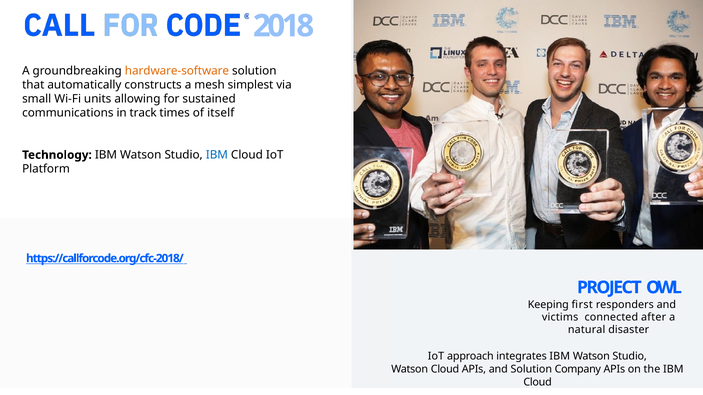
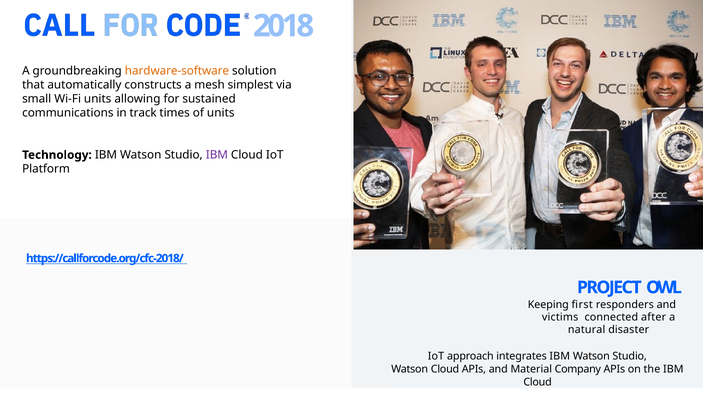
of itself: itself -> units (221, 113)
IBM colour: blue -> purple (217, 155)
and Solution: Solution -> Material (531, 370)
